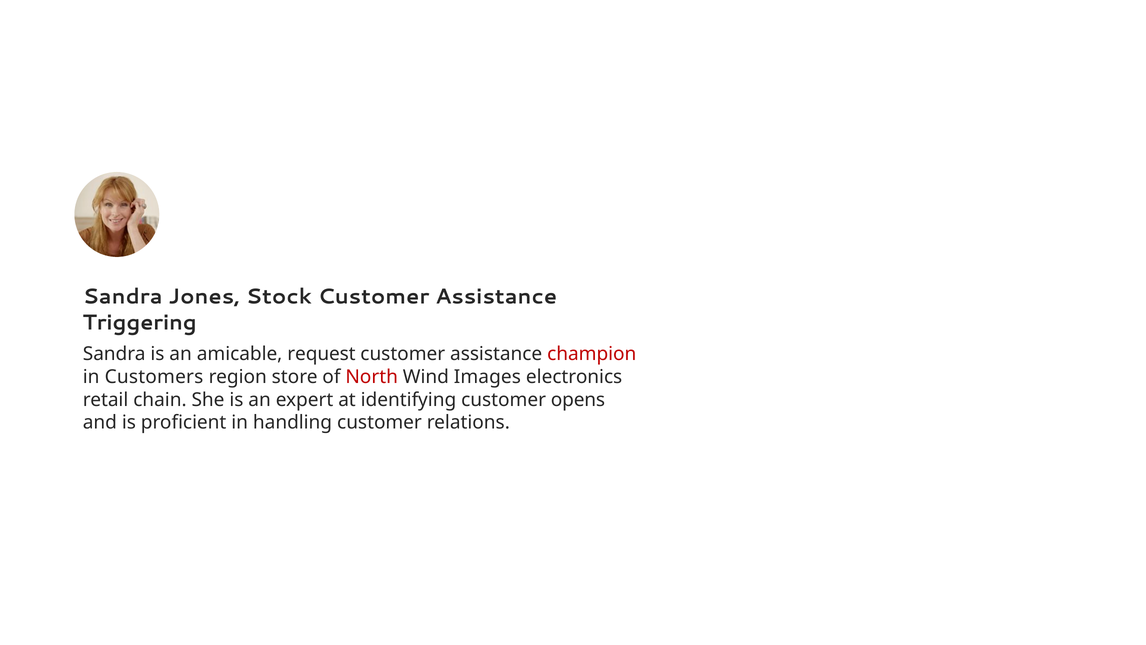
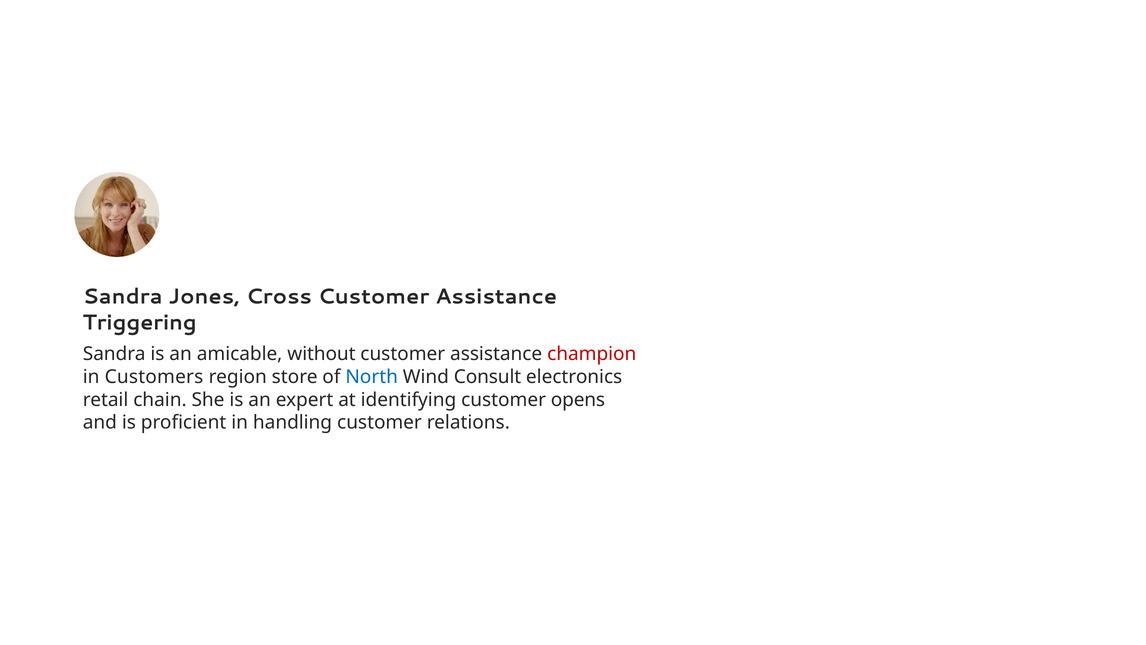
Stock: Stock -> Cross (279, 297)
request: request -> without (321, 354)
North colour: red -> blue (372, 377)
Images: Images -> Consult (488, 377)
